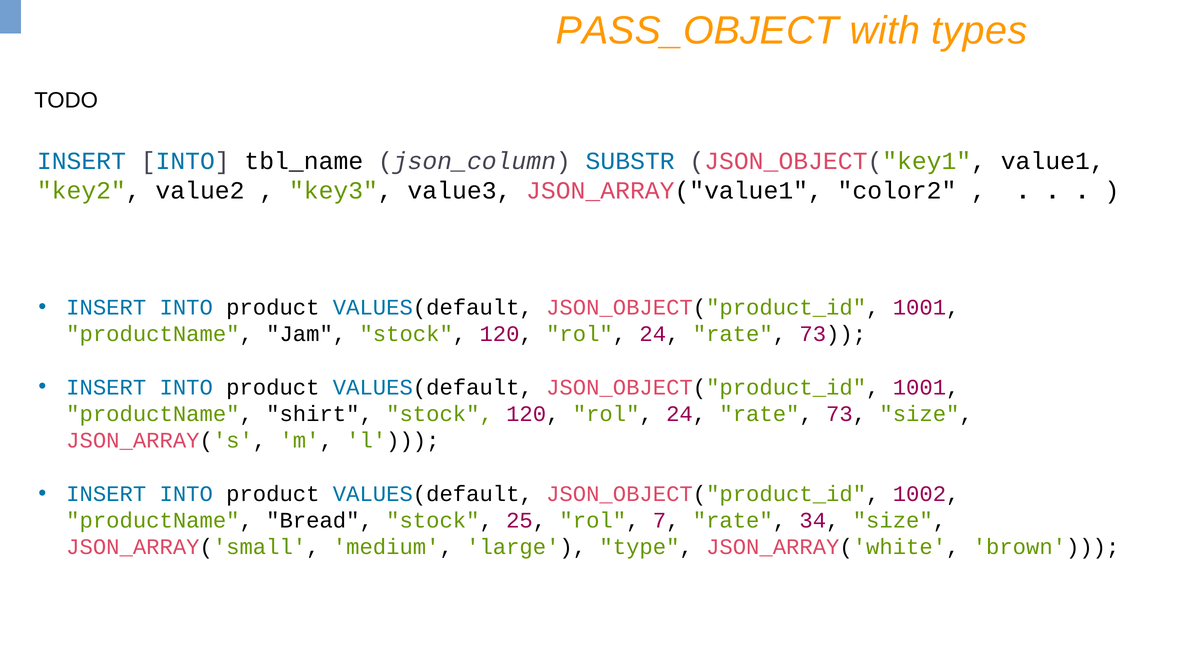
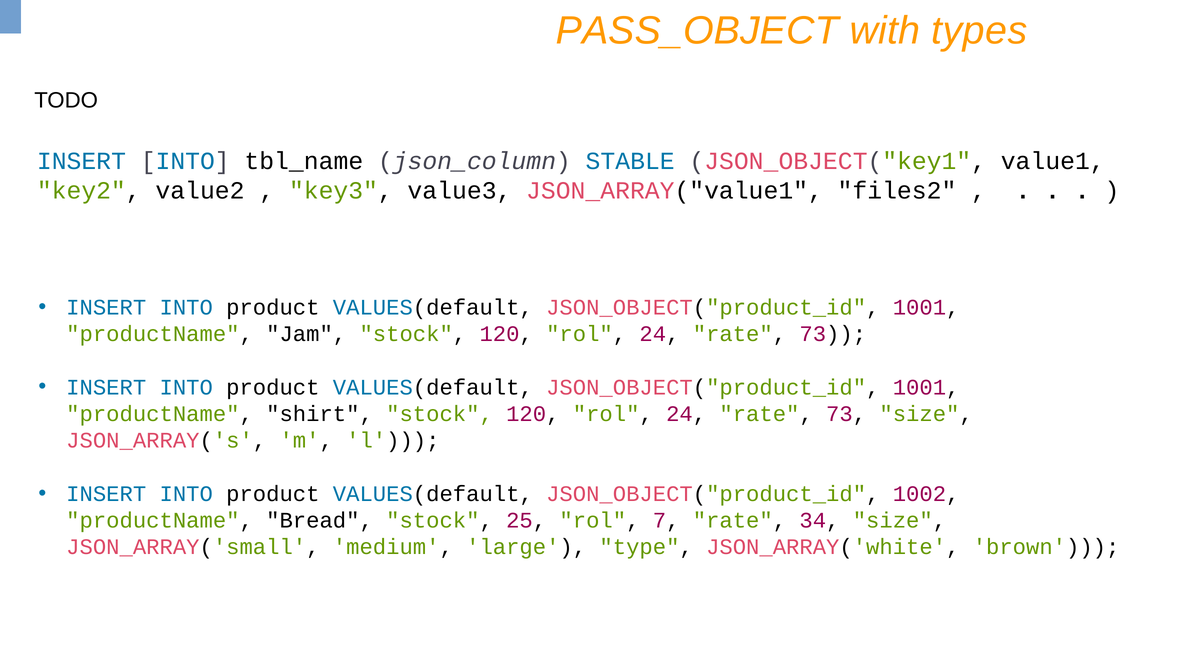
SUBSTR: SUBSTR -> STABLE (630, 161)
color2: color2 -> files2 (897, 191)
